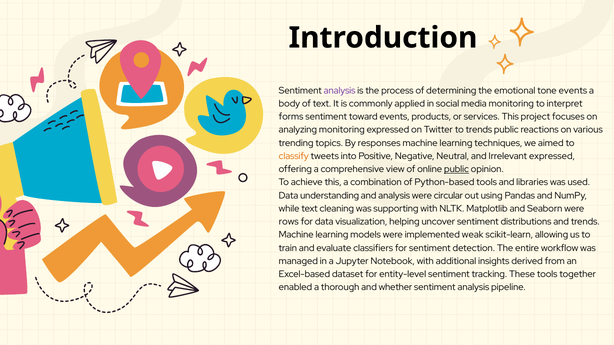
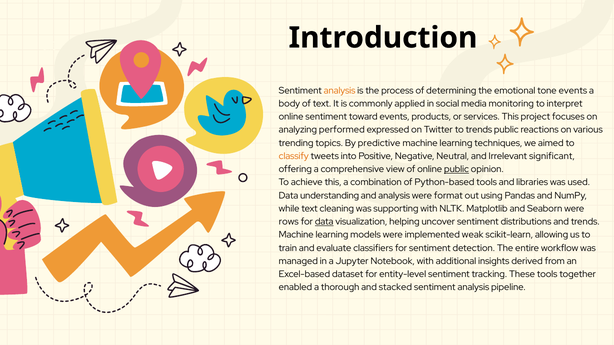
analysis colour: purple -> orange (340, 91)
forms: forms -> online (291, 117)
analyzing monitoring: monitoring -> performed (342, 130)
responses: responses -> predictive (379, 143)
Irrelevant expressed: expressed -> significant (552, 156)
circular: circular -> format (448, 196)
data underline: none -> present (324, 222)
whether: whether -> stacked (395, 288)
